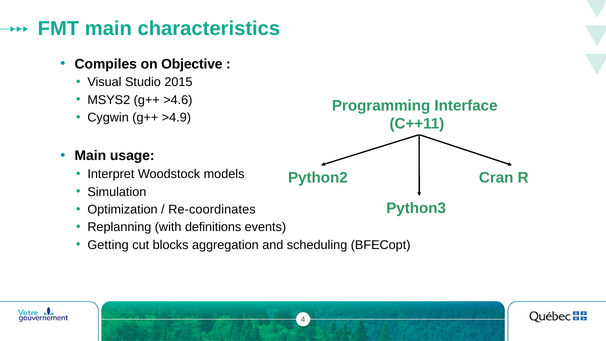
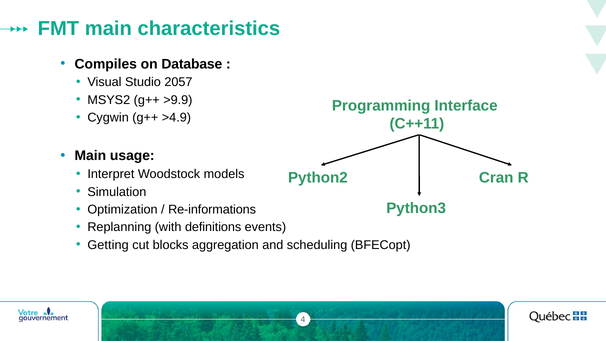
Objective: Objective -> Database (192, 64)
2015: 2015 -> 2057 (178, 82)
>4.6: >4.6 -> >9.9 (178, 100)
Re-coordinates: Re-coordinates -> Re-informations (212, 209)
